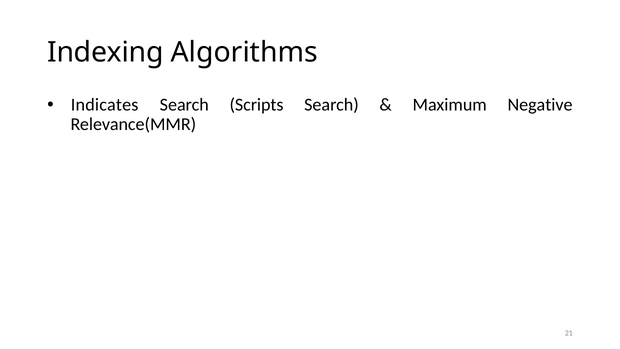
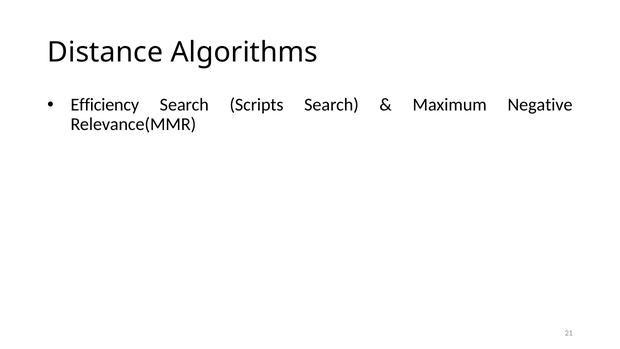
Indexing: Indexing -> Distance (105, 52)
Indicates: Indicates -> Efficiency (105, 105)
